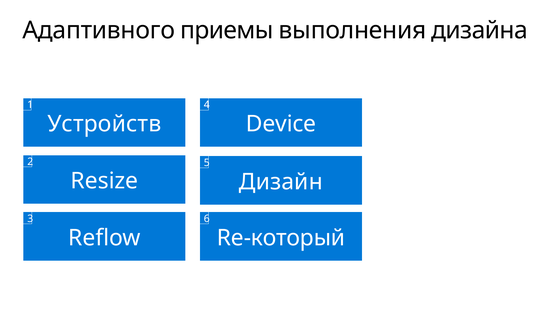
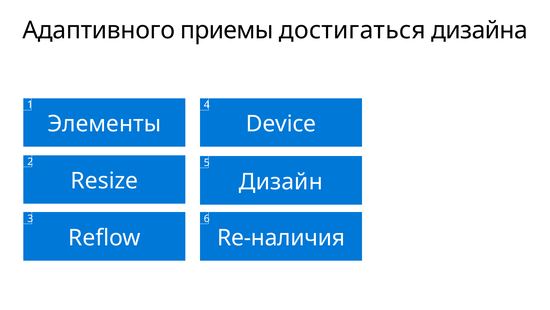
выполнения: выполнения -> достигаться (352, 30)
Устройств: Устройств -> Элементы (104, 124)
Re-который: Re-который -> Re-наличия (281, 237)
